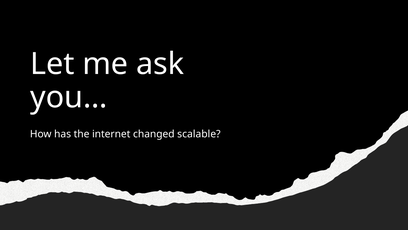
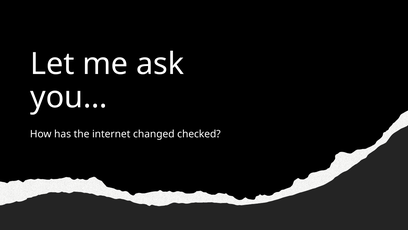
scalable: scalable -> checked (199, 134)
